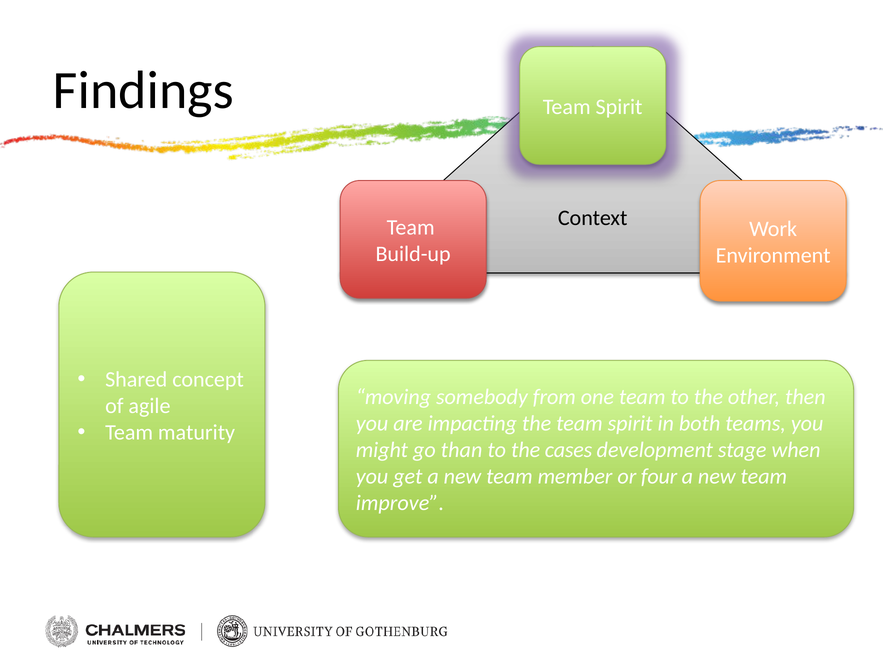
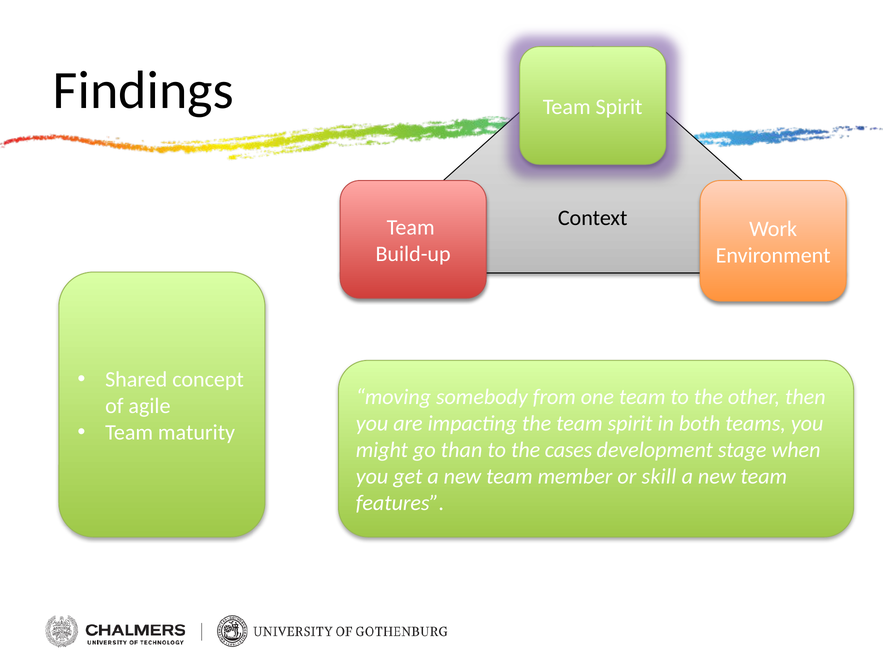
four: four -> skill (659, 477)
improve: improve -> features (400, 503)
